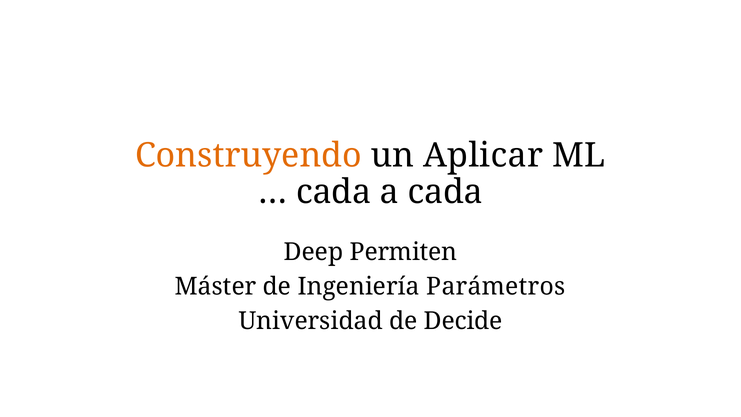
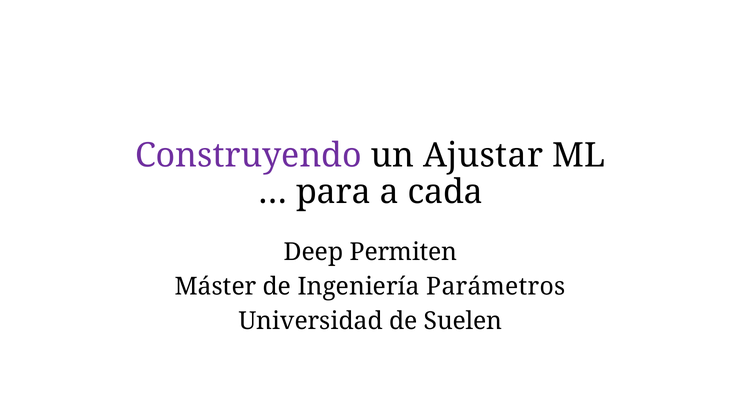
Construyendo colour: orange -> purple (248, 155)
Aplicar: Aplicar -> Ajustar (483, 155)
cada: cada -> para (334, 192)
Decide: Decide -> Suelen (463, 321)
